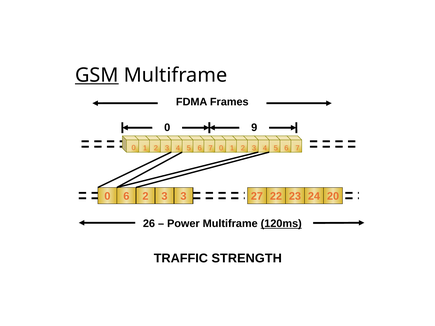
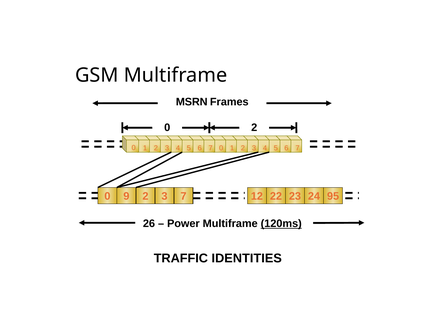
GSM underline: present -> none (97, 75)
FDMA: FDMA -> MSRN (192, 102)
0 9: 9 -> 2 (254, 128)
0 6: 6 -> 9 (126, 197)
3: 3 -> 7 (184, 197)
27: 27 -> 12 (257, 197)
20: 20 -> 95 (333, 197)
STRENGTH: STRENGTH -> IDENTITIES (247, 259)
